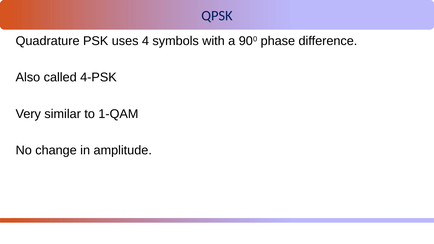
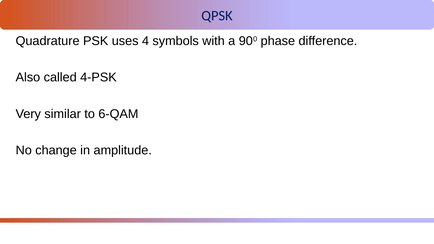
1-QAM: 1-QAM -> 6-QAM (118, 114)
